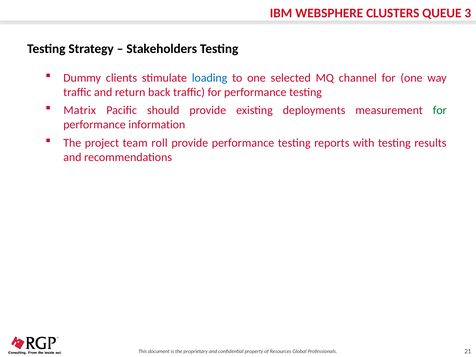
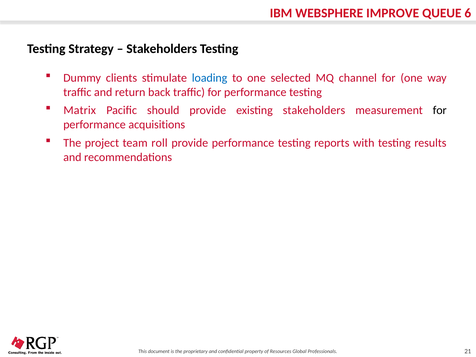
CLUSTERS: CLUSTERS -> IMPROVE (393, 13)
3: 3 -> 6 (468, 13)
existing deployments: deployments -> stakeholders (314, 110)
for colour: green -> black (440, 110)
information: information -> acquisitions (157, 125)
